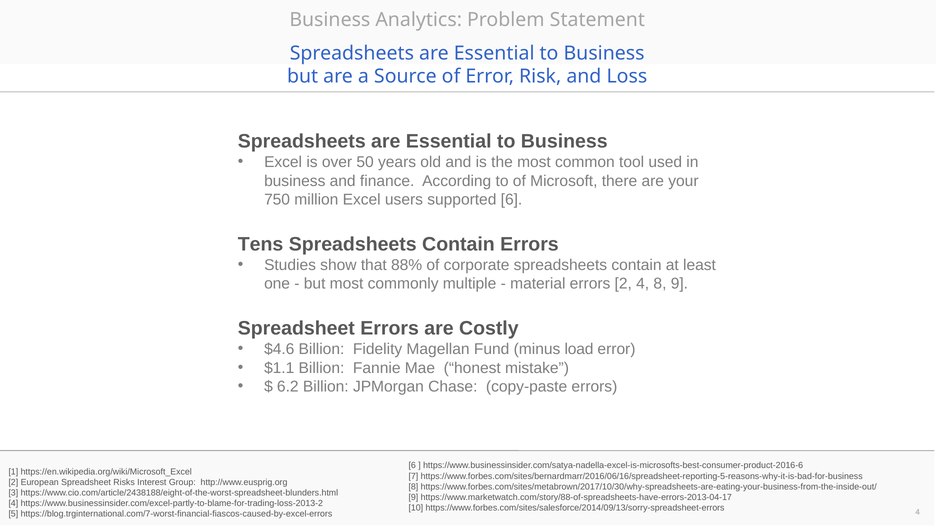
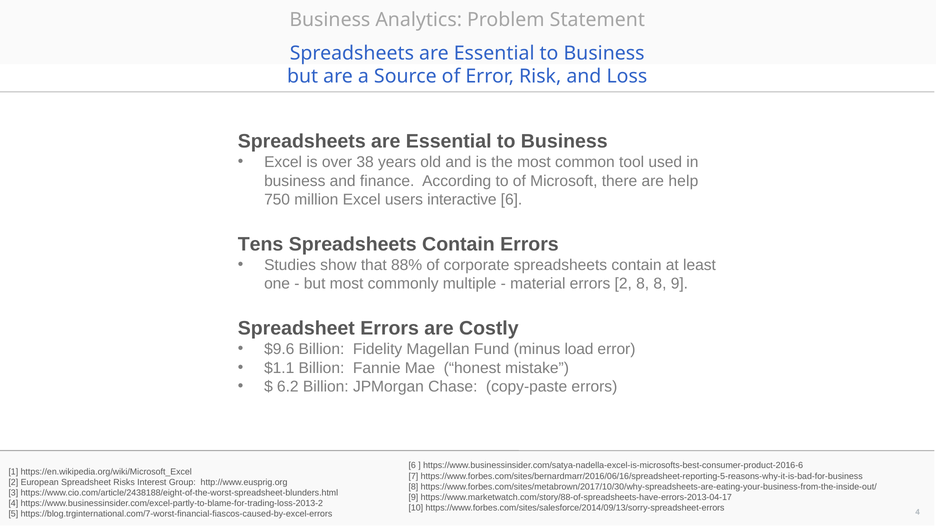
50: 50 -> 38 (365, 162)
your: your -> help (683, 181)
supported: supported -> interactive (462, 200)
2 4: 4 -> 8 (643, 284)
$4.6: $4.6 -> $9.6 (279, 350)
